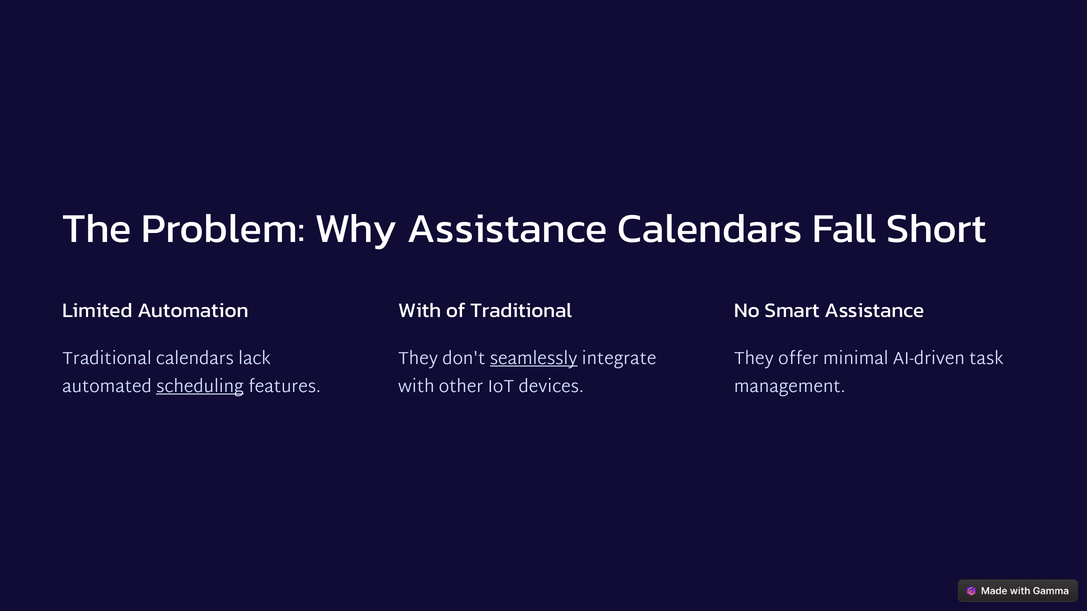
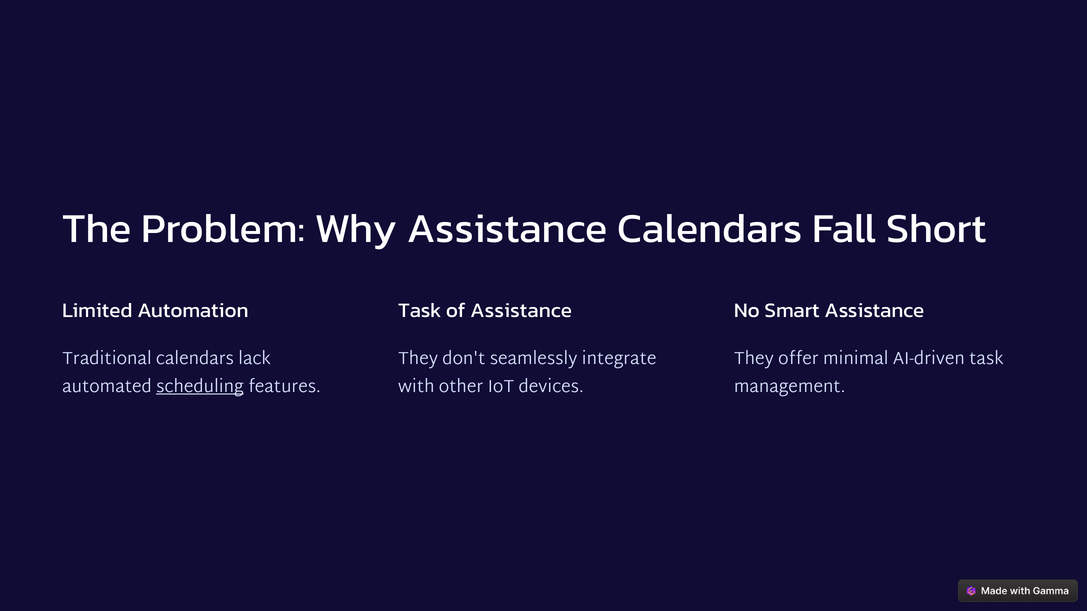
With: With -> Task (420, 311)
of Traditional: Traditional -> Assistance (521, 311)
seamlessly underline: present -> none (534, 359)
